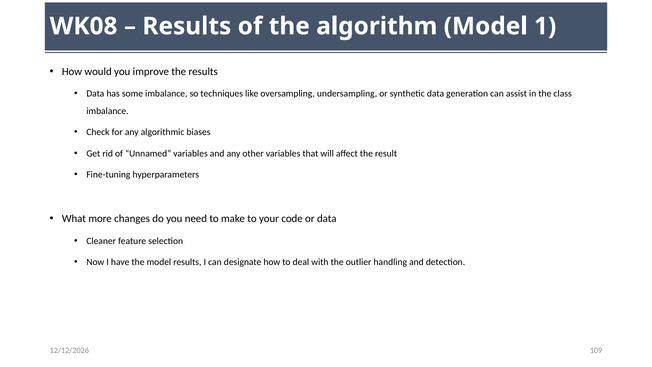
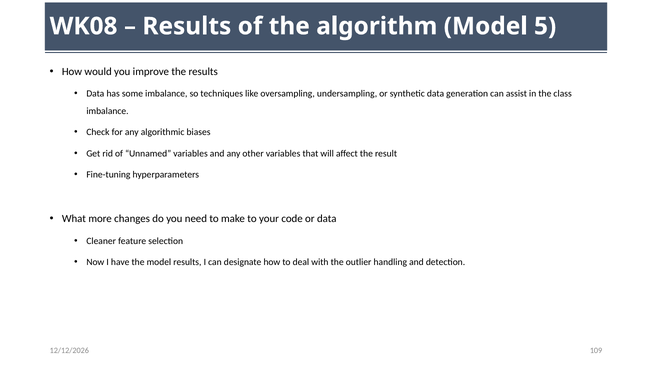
1: 1 -> 5 (545, 26)
